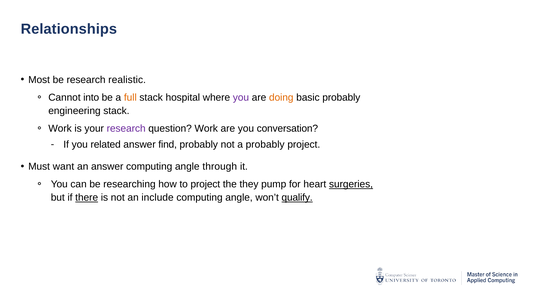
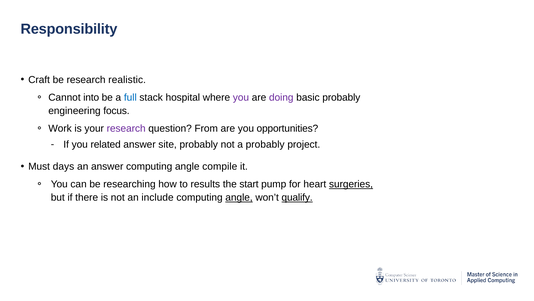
Relationships: Relationships -> Responsibility (69, 29)
Most: Most -> Craft (39, 80)
full colour: orange -> blue (130, 97)
doing colour: orange -> purple (281, 97)
engineering stack: stack -> focus (116, 111)
question Work: Work -> From (206, 128)
conversation: conversation -> opportunities (287, 128)
find: find -> site (168, 144)
want: want -> days (63, 166)
through: through -> compile (220, 166)
to project: project -> results (205, 184)
they: they -> start (249, 184)
there underline: present -> none (87, 197)
angle underline: none -> present (239, 197)
